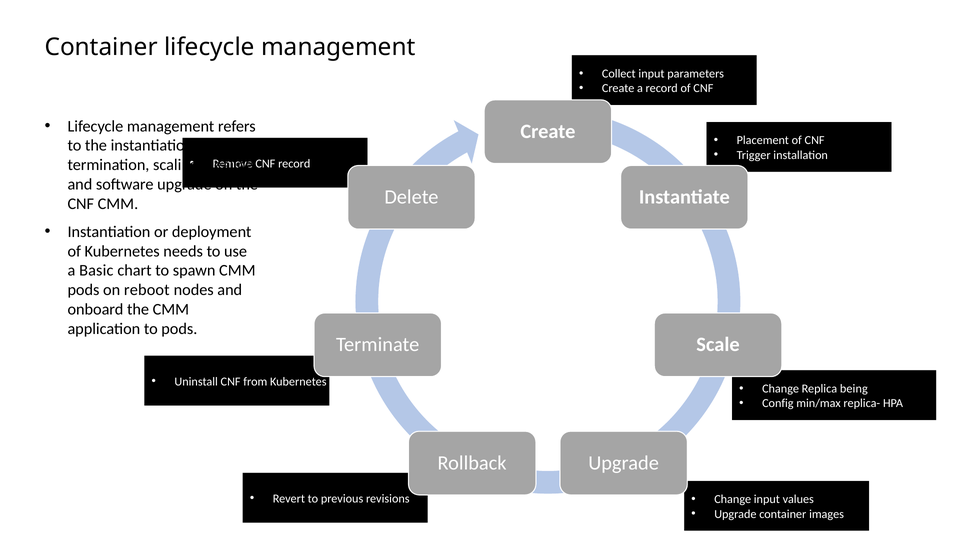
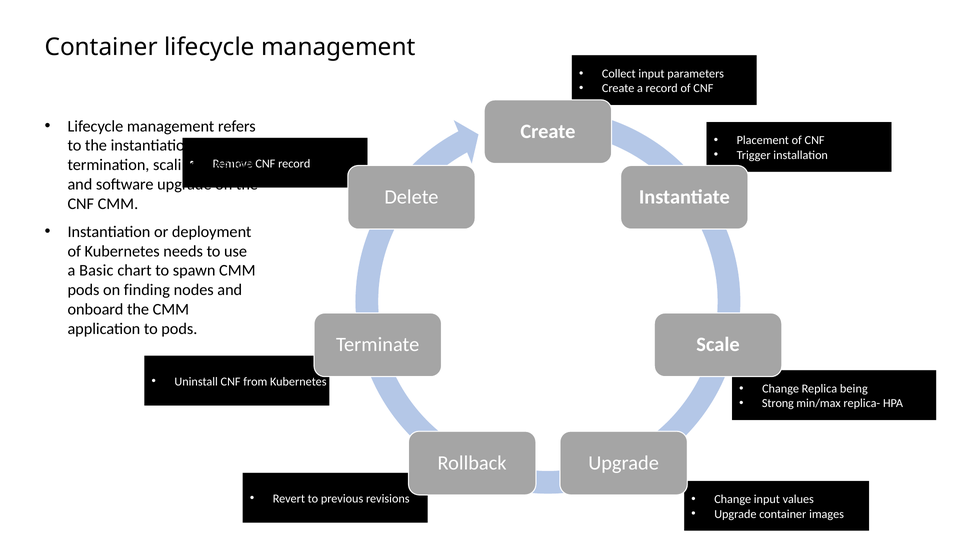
reboot: reboot -> finding (147, 290)
Config: Config -> Strong (778, 404)
